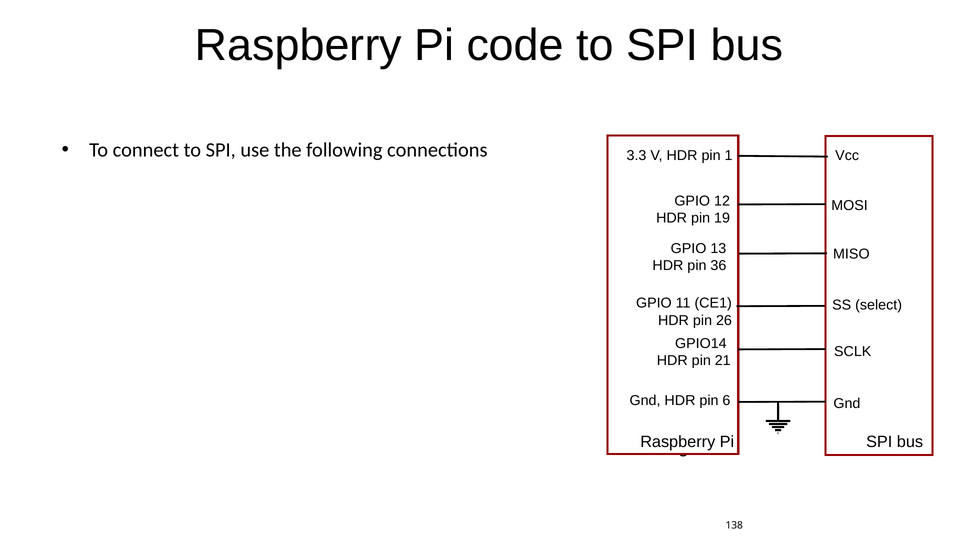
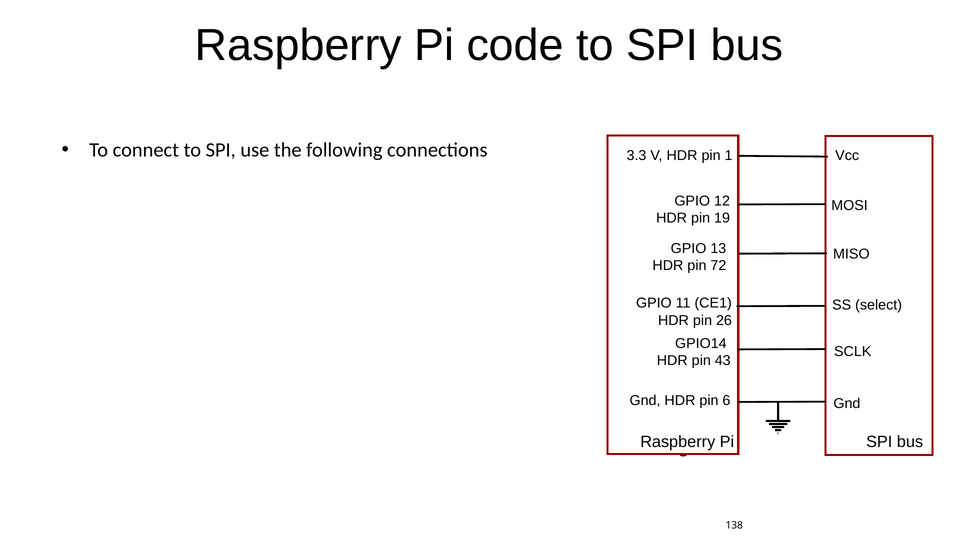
36: 36 -> 72 (718, 266)
21: 21 -> 43 (723, 360)
